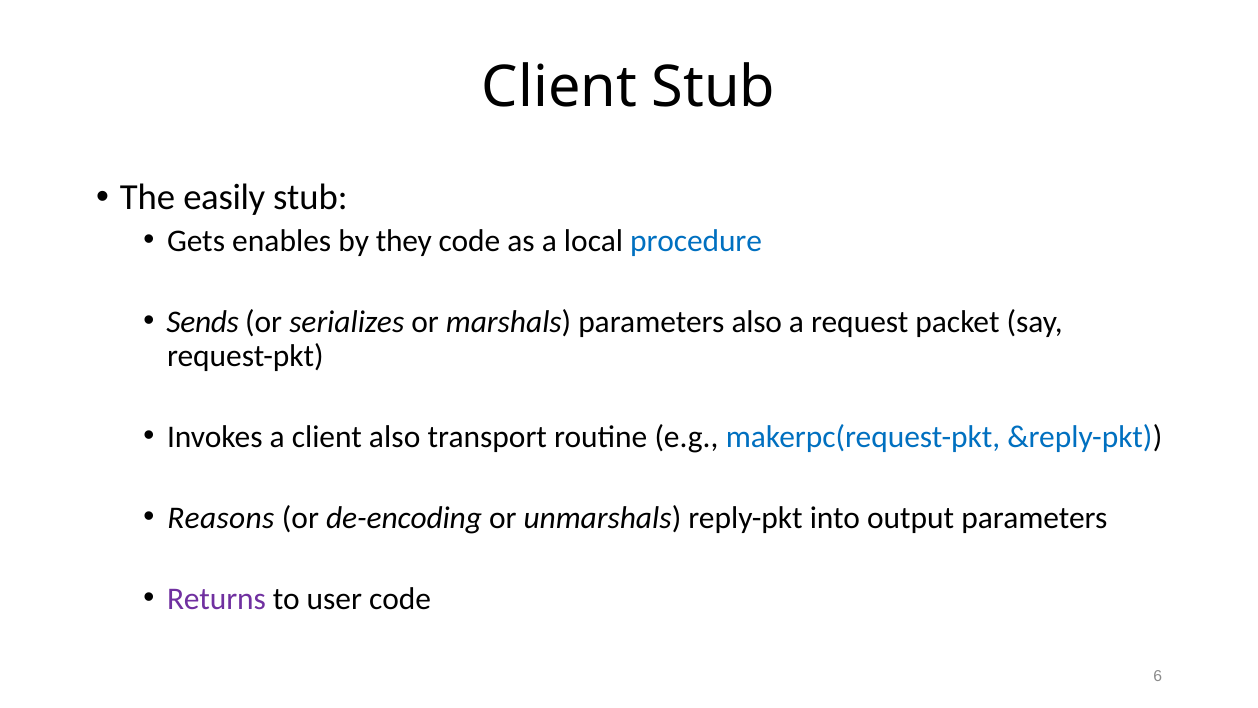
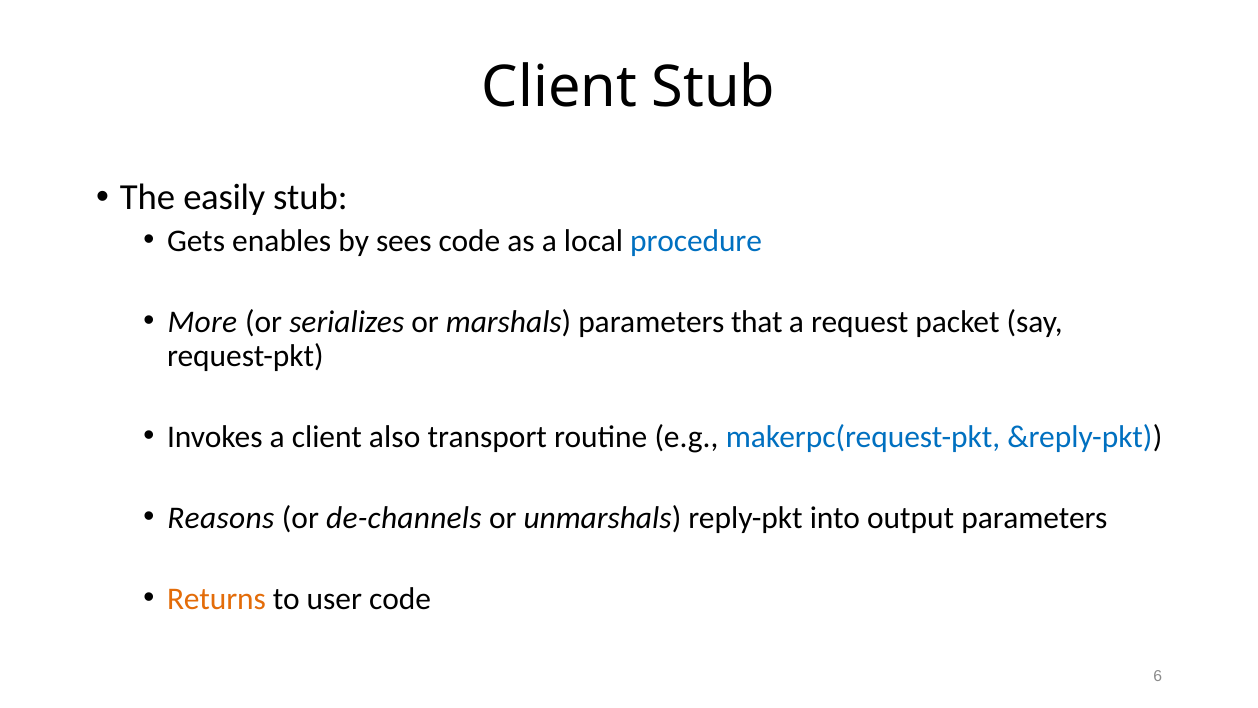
they: they -> sees (404, 241)
Sends: Sends -> More (202, 322)
parameters also: also -> that (757, 322)
de-encoding: de-encoding -> de-channels (404, 518)
Returns colour: purple -> orange (216, 599)
